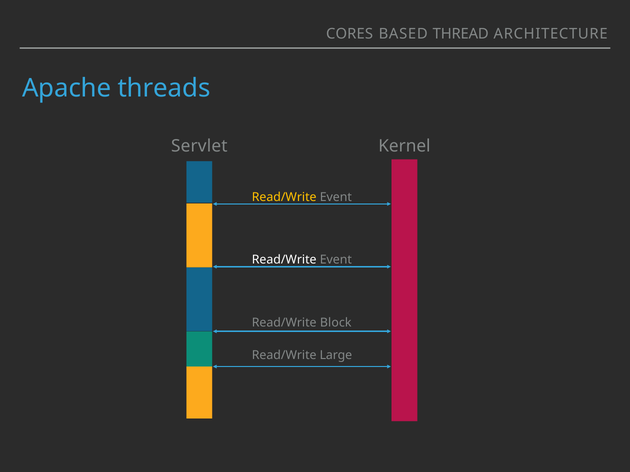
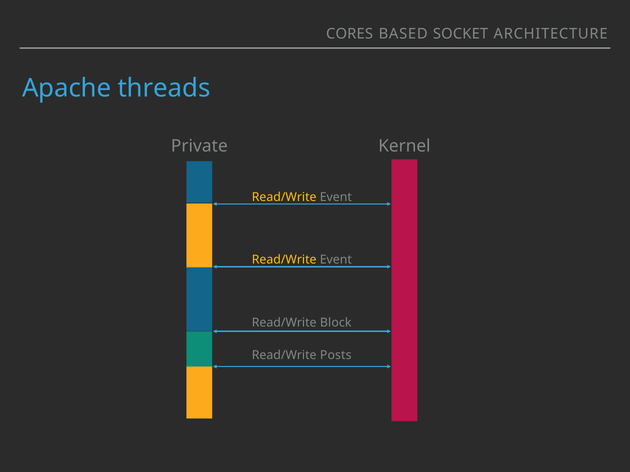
THREAD: THREAD -> SOCKET (461, 34)
Servlet: Servlet -> Private (199, 146)
Read/Write colour: white -> yellow (284, 260)
Large: Large -> Posts (336, 356)
